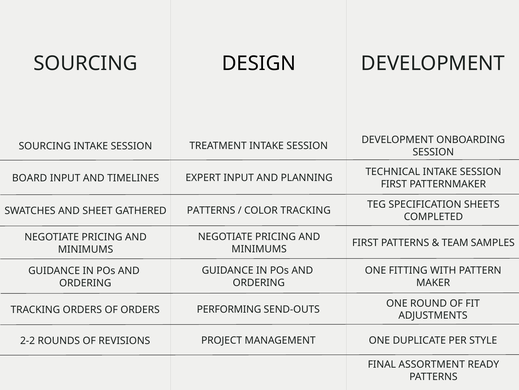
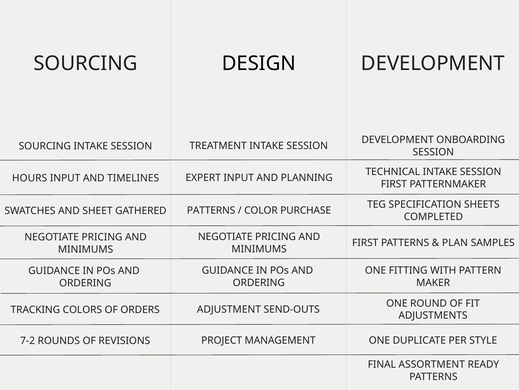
BOARD: BOARD -> HOURS (30, 178)
COLOR TRACKING: TRACKING -> PURCHASE (306, 210)
TEAM: TEAM -> PLAN (455, 242)
PERFORMING: PERFORMING -> ADJUSTMENT (229, 309)
TRACKING ORDERS: ORDERS -> COLORS (82, 309)
2-2: 2-2 -> 7-2 (28, 340)
